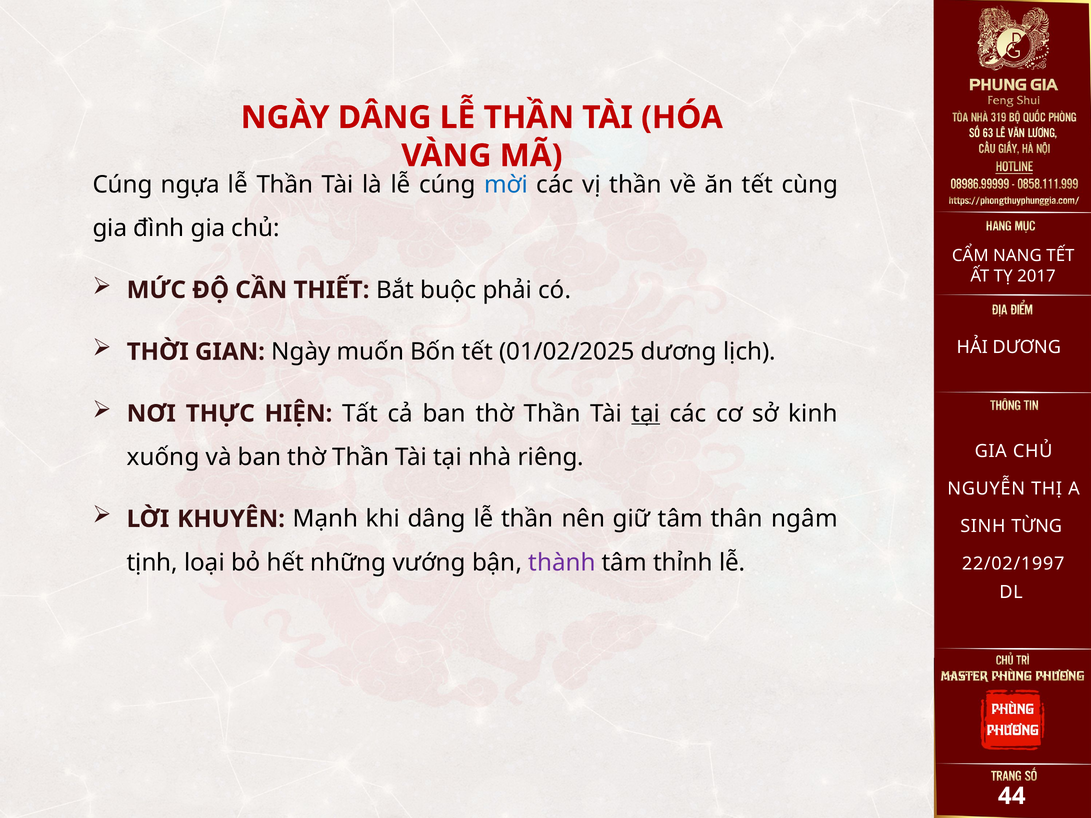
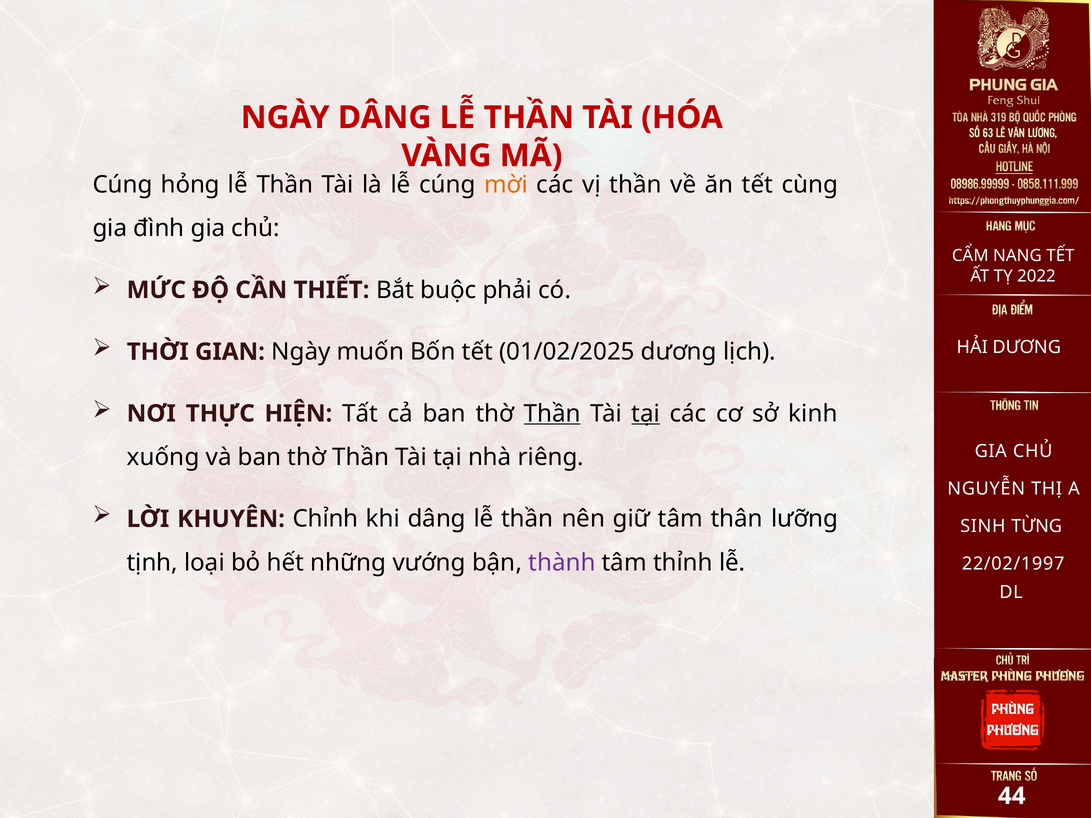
ngựa: ngựa -> hỏng (190, 185)
mời colour: blue -> orange (506, 185)
2017: 2017 -> 2022 (1036, 276)
Thần underline: none -> present (552, 414)
Mạnh: Mạnh -> Chỉnh (326, 519)
ngâm: ngâm -> lưỡng (805, 519)
